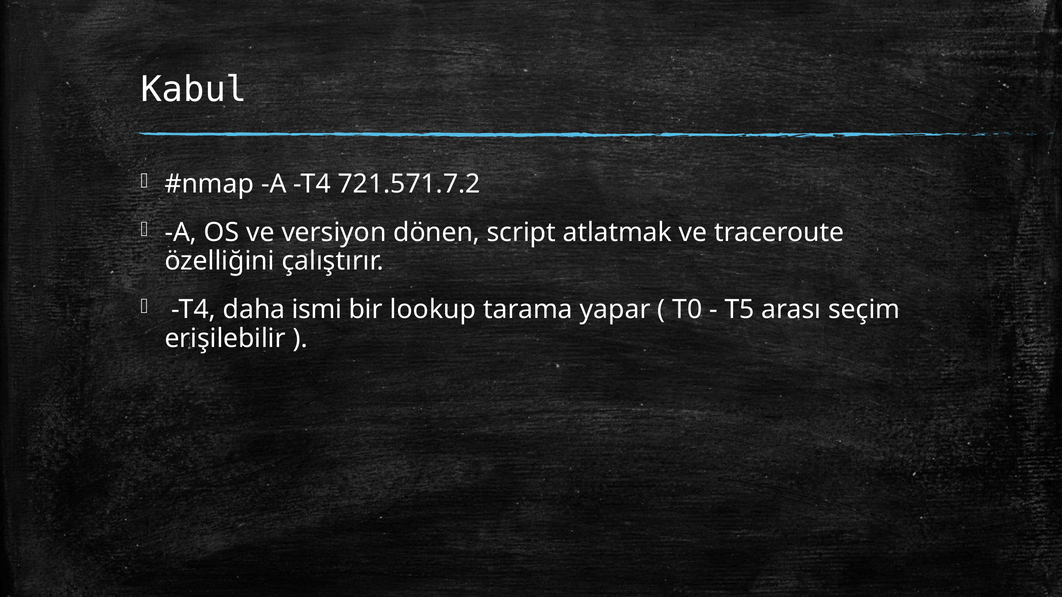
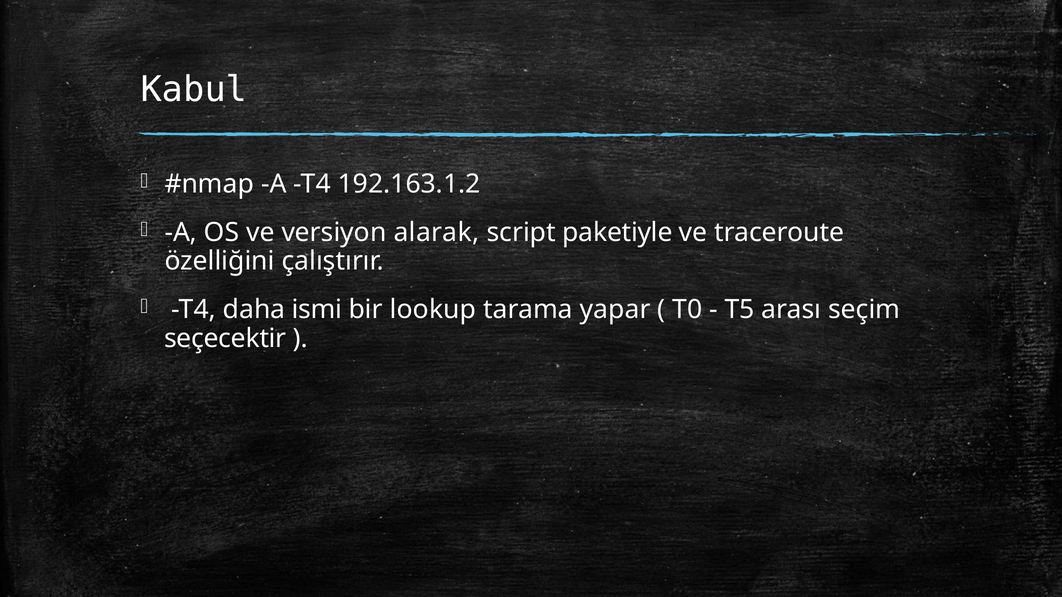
721.571.7.2: 721.571.7.2 -> 192.163.1.2 (409, 184)
dönen: dönen -> alarak (436, 233)
atlatmak: atlatmak -> paketiyle (617, 233)
erişilebilir: erişilebilir -> seçecektir (225, 339)
